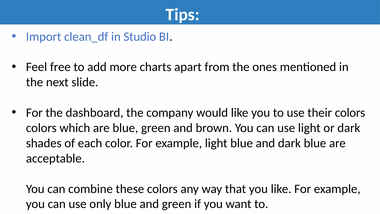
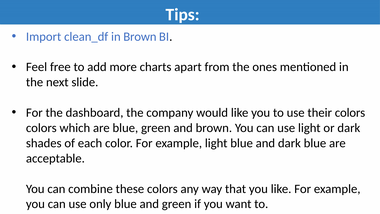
in Studio: Studio -> Brown (140, 37)
